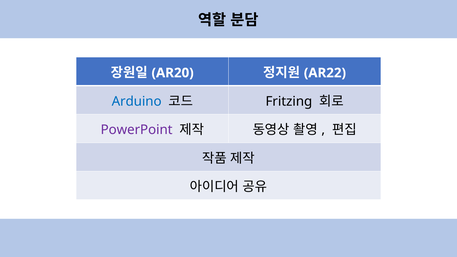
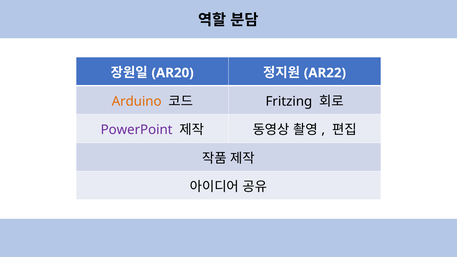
Arduino colour: blue -> orange (137, 101)
